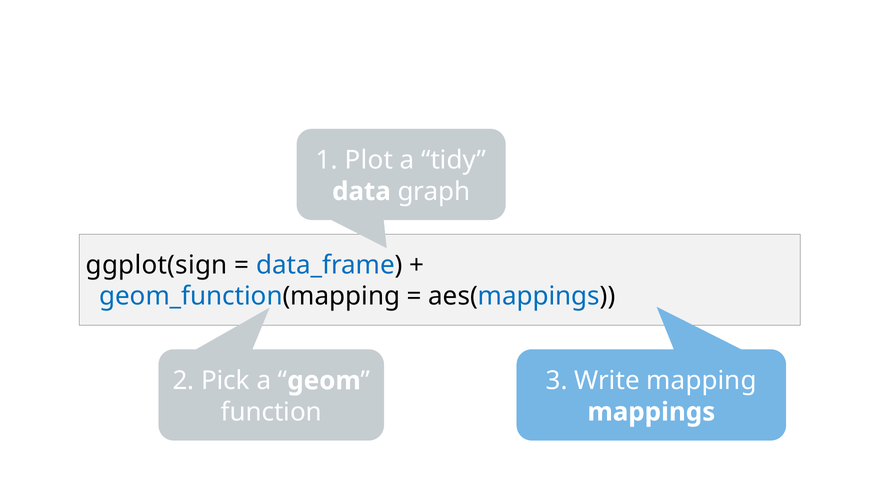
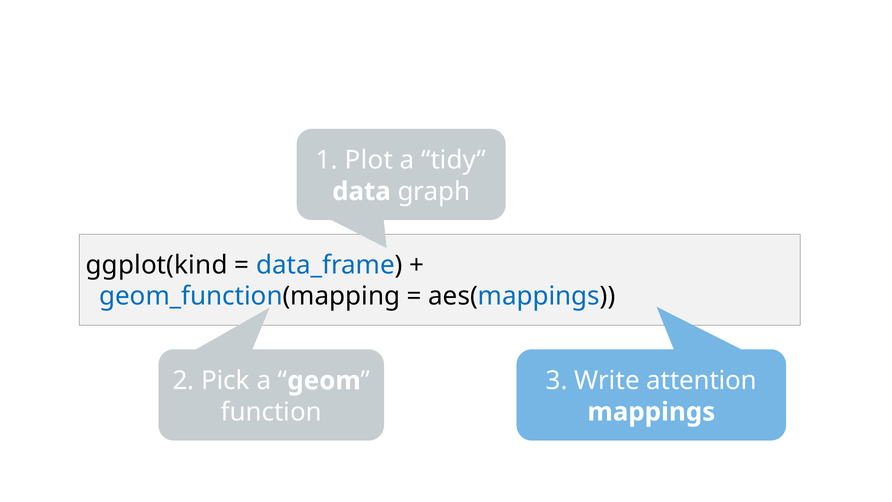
ggplot(sign: ggplot(sign -> ggplot(kind (157, 265)
mapping: mapping -> attention (702, 381)
